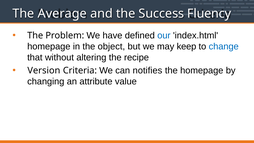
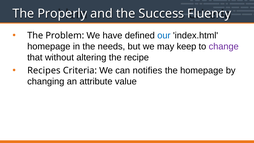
Average: Average -> Properly (62, 14)
object: object -> needs (111, 46)
change colour: blue -> purple (224, 46)
Version: Version -> Recipes (44, 70)
